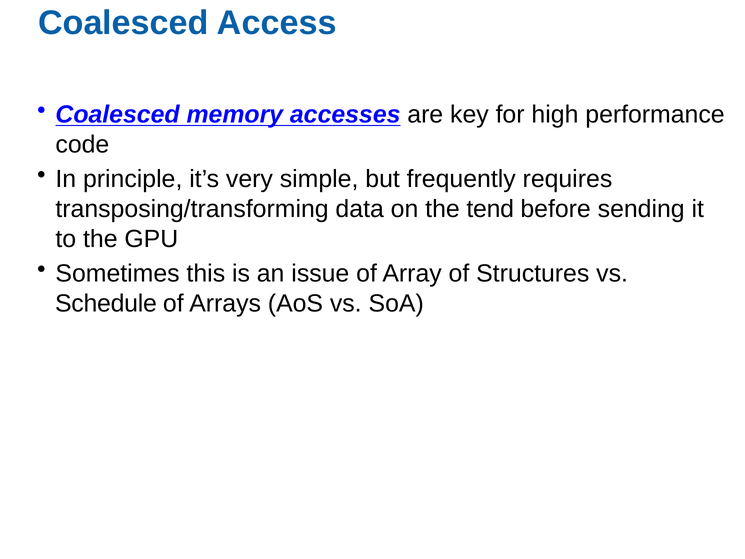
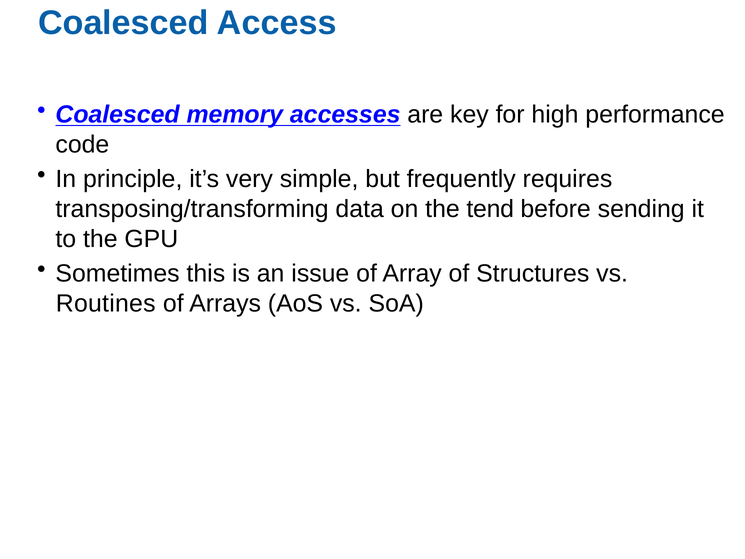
Schedule: Schedule -> Routines (106, 303)
